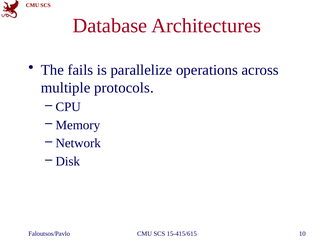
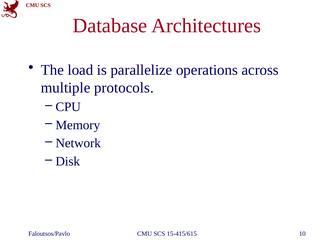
fails: fails -> load (80, 70)
